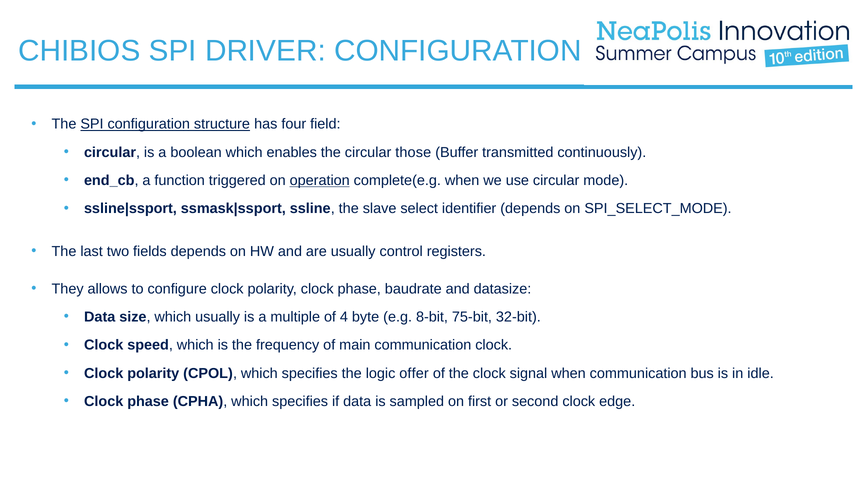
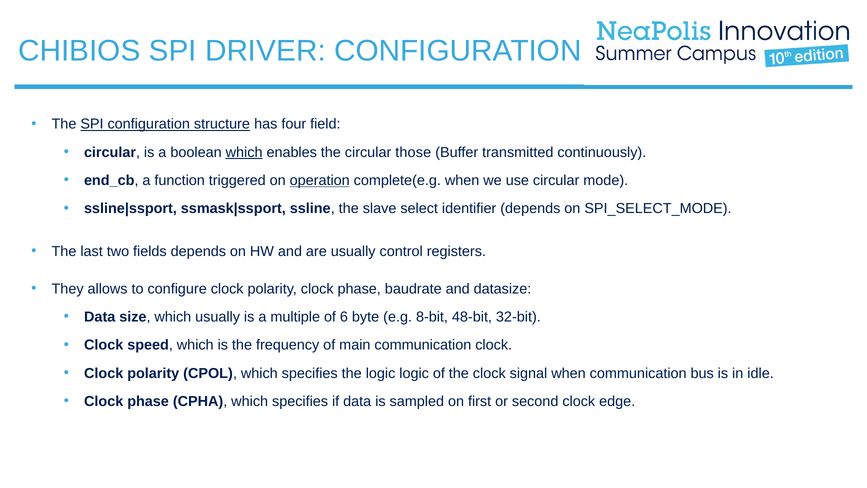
which underline: none -> present (244, 152)
4: 4 -> 6 (344, 317)
75-bit: 75-bit -> 48-bit (472, 317)
logic offer: offer -> logic (414, 373)
